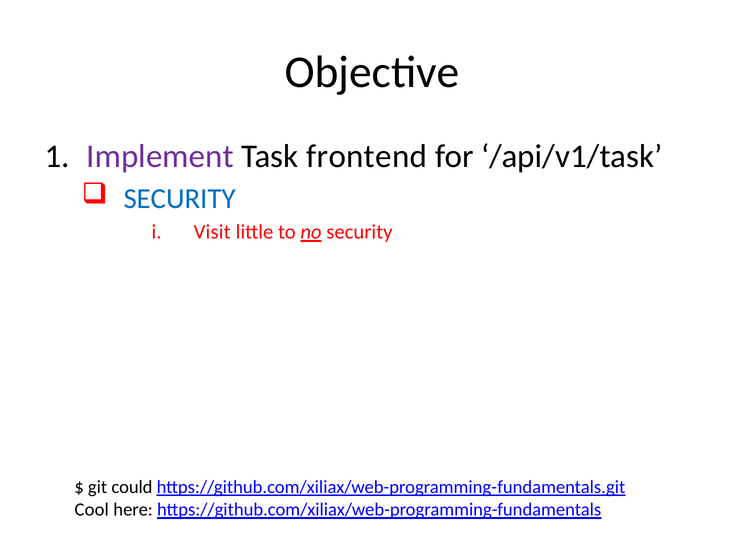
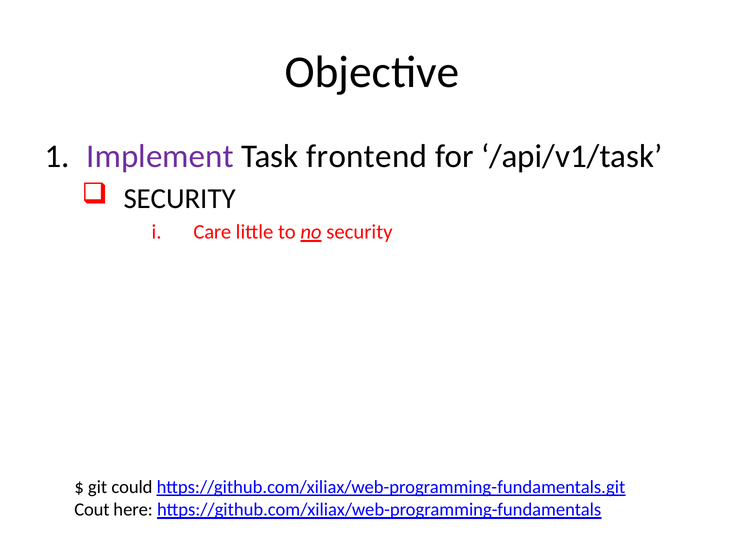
SECURITY colour: blue -> black (180, 199)
Visit: Visit -> Care (212, 232)
Cool: Cool -> Cout (92, 510)
